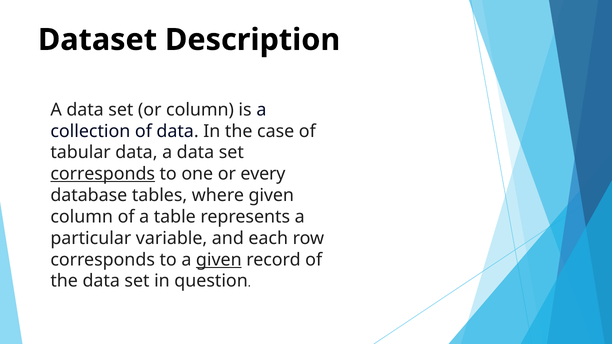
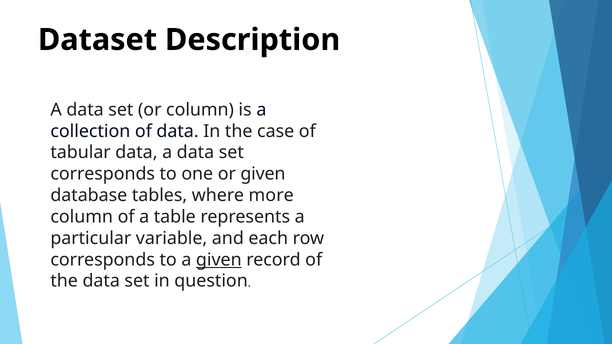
corresponds underline: present -> none (103, 174)
or every: every -> given (263, 174)
where given: given -> more (271, 196)
